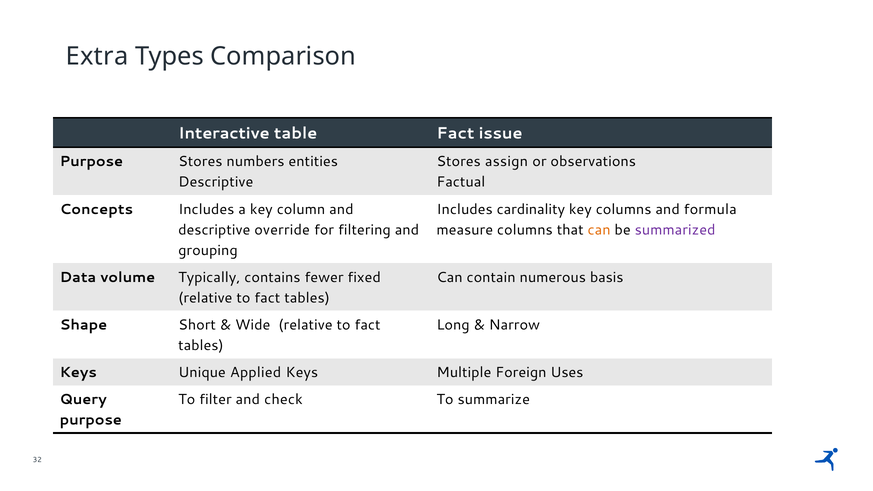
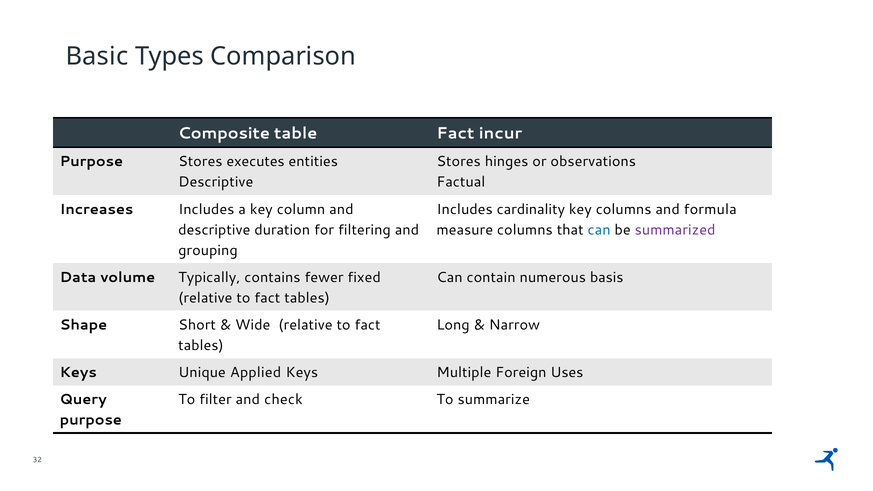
Extra: Extra -> Basic (97, 56)
Interactive: Interactive -> Composite (224, 133)
issue: issue -> incur (500, 133)
numbers: numbers -> executes (256, 162)
assign: assign -> hinges (507, 162)
Concepts: Concepts -> Increases (96, 209)
override: override -> duration (282, 230)
can colour: orange -> blue (599, 230)
